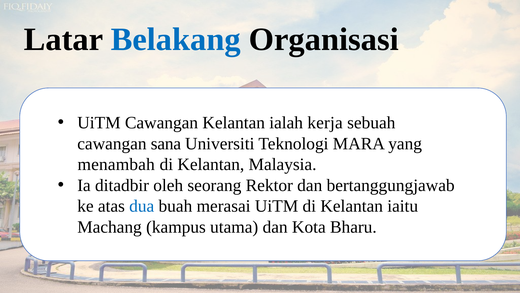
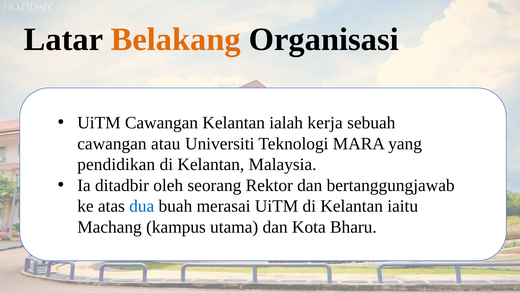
Belakang colour: blue -> orange (176, 39)
sana: sana -> atau (166, 143)
menambah: menambah -> pendidikan (116, 164)
